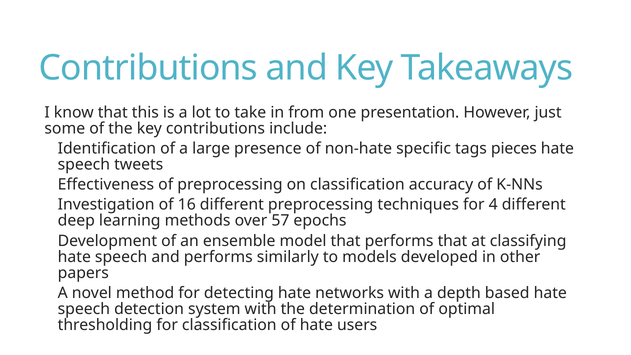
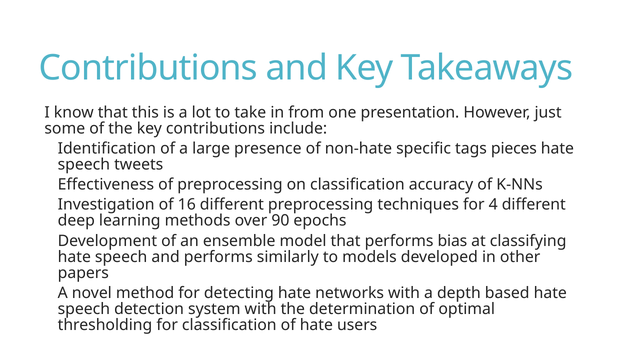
57: 57 -> 90 (280, 221)
performs that: that -> bias (452, 241)
